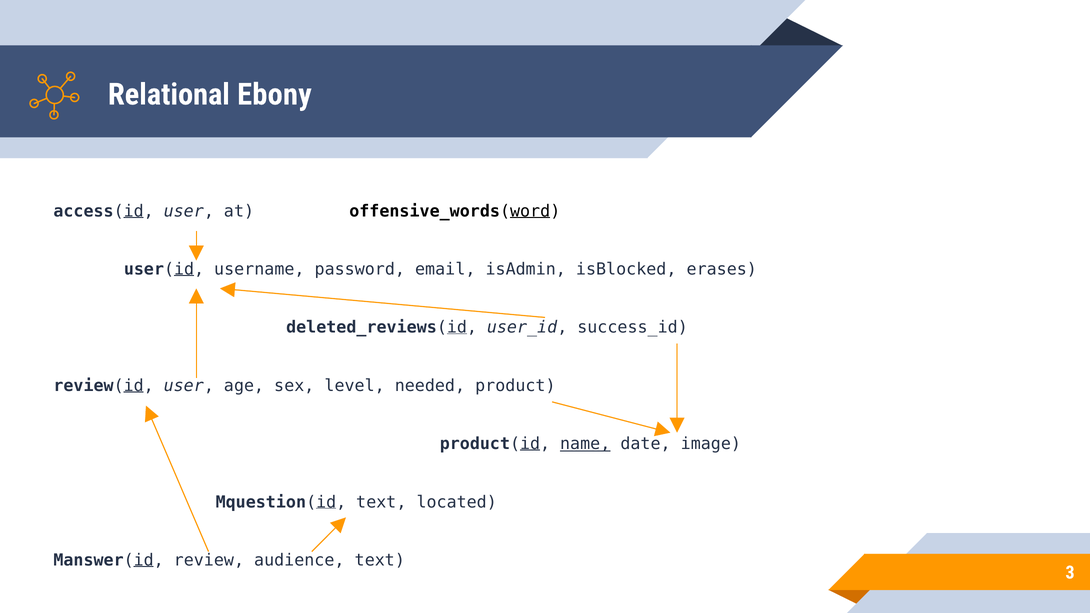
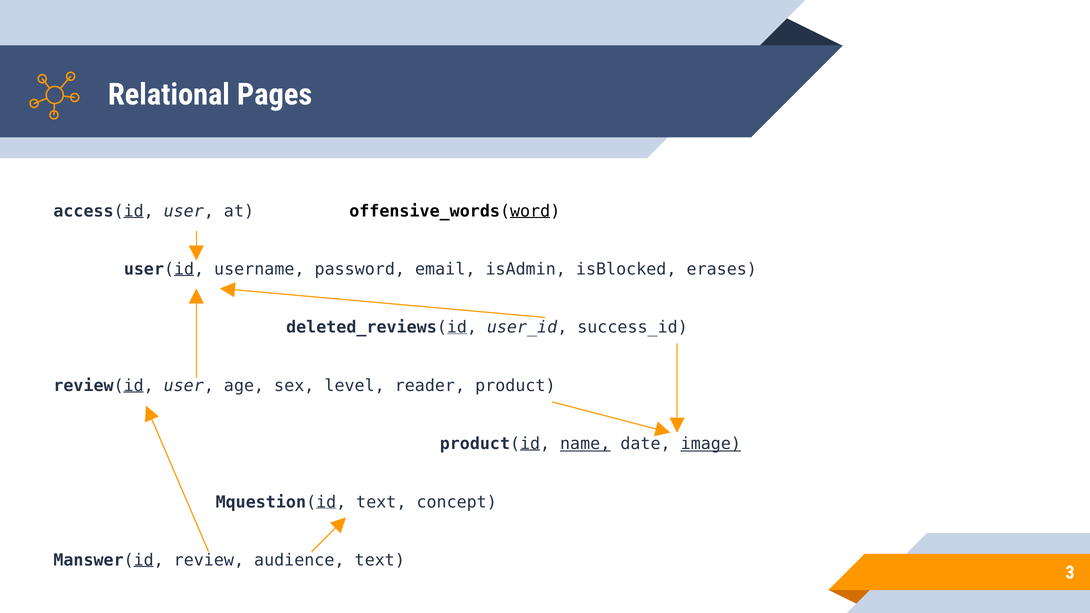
Ebony: Ebony -> Pages (275, 95)
needed: needed -> reader (430, 386)
image underline: none -> present (711, 444)
located: located -> concept (457, 502)
